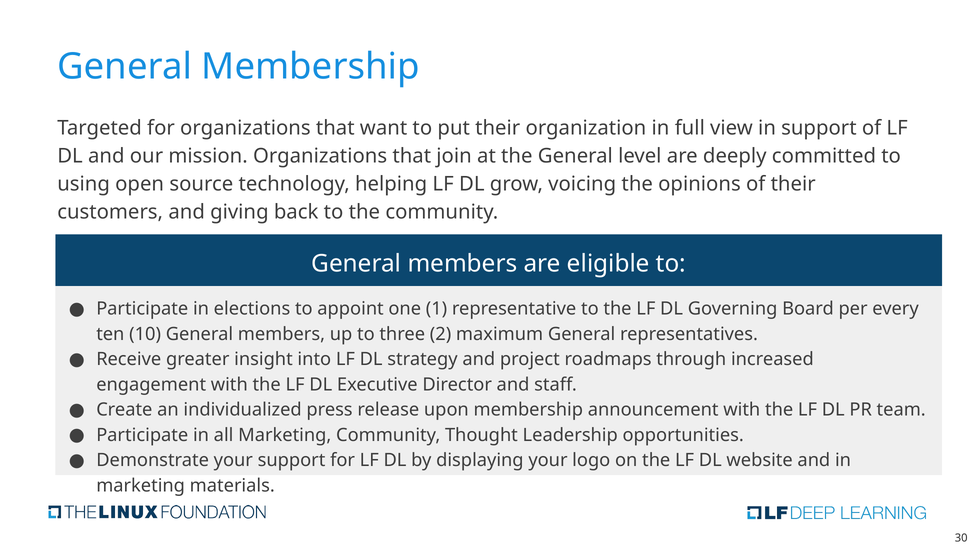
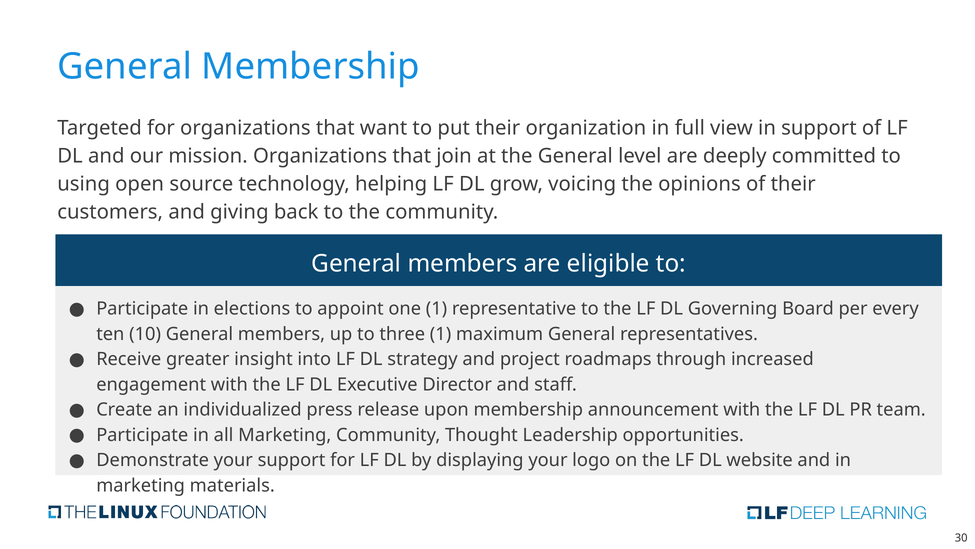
three 2: 2 -> 1 (441, 334)
